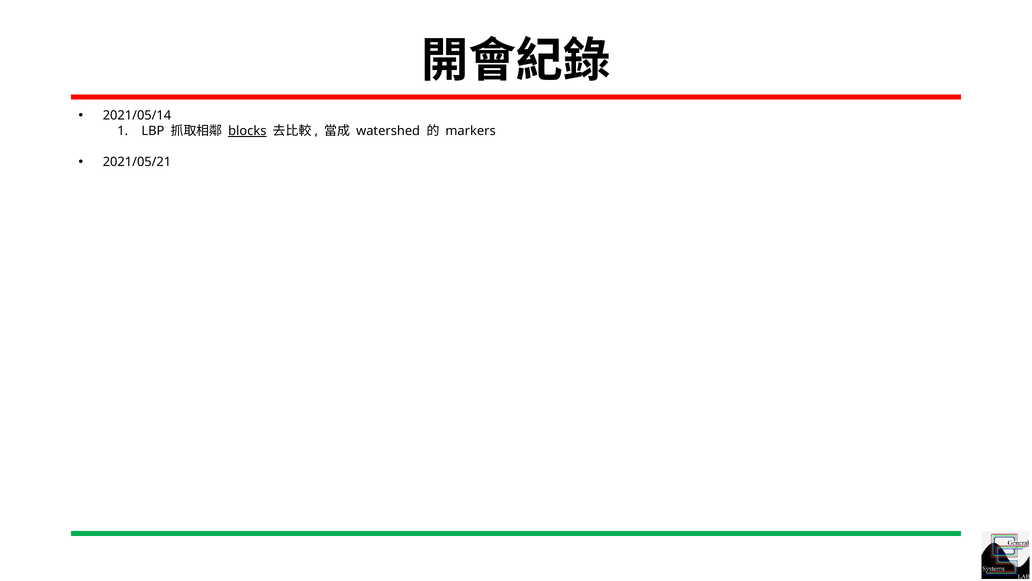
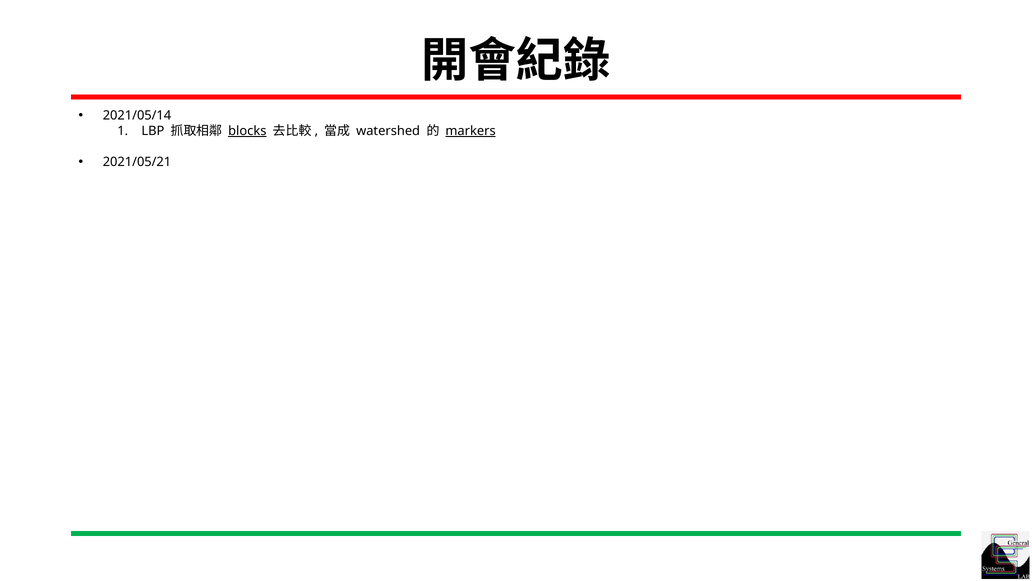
markers underline: none -> present (471, 131)
